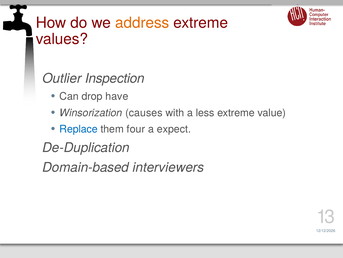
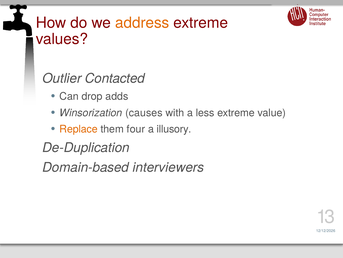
Inspection: Inspection -> Contacted (115, 78)
have: have -> adds (117, 96)
Replace colour: blue -> orange (79, 129)
expect: expect -> illusory (174, 129)
